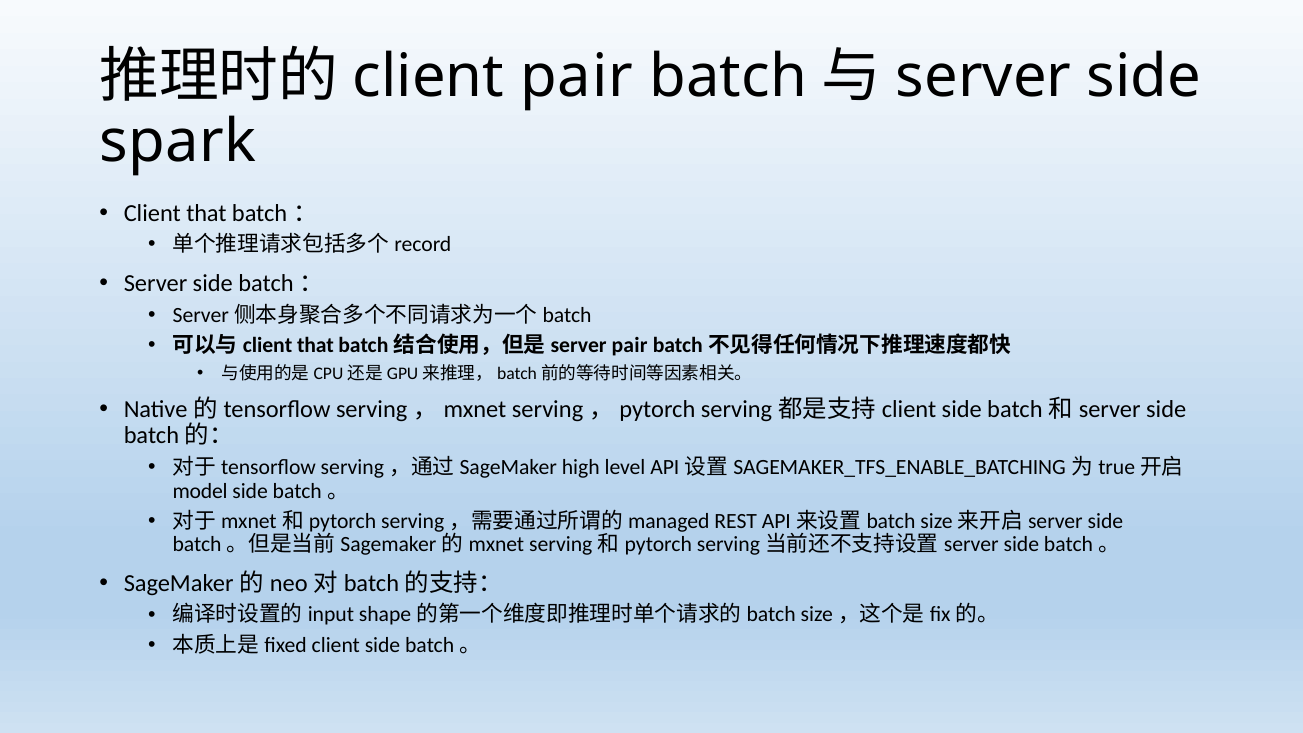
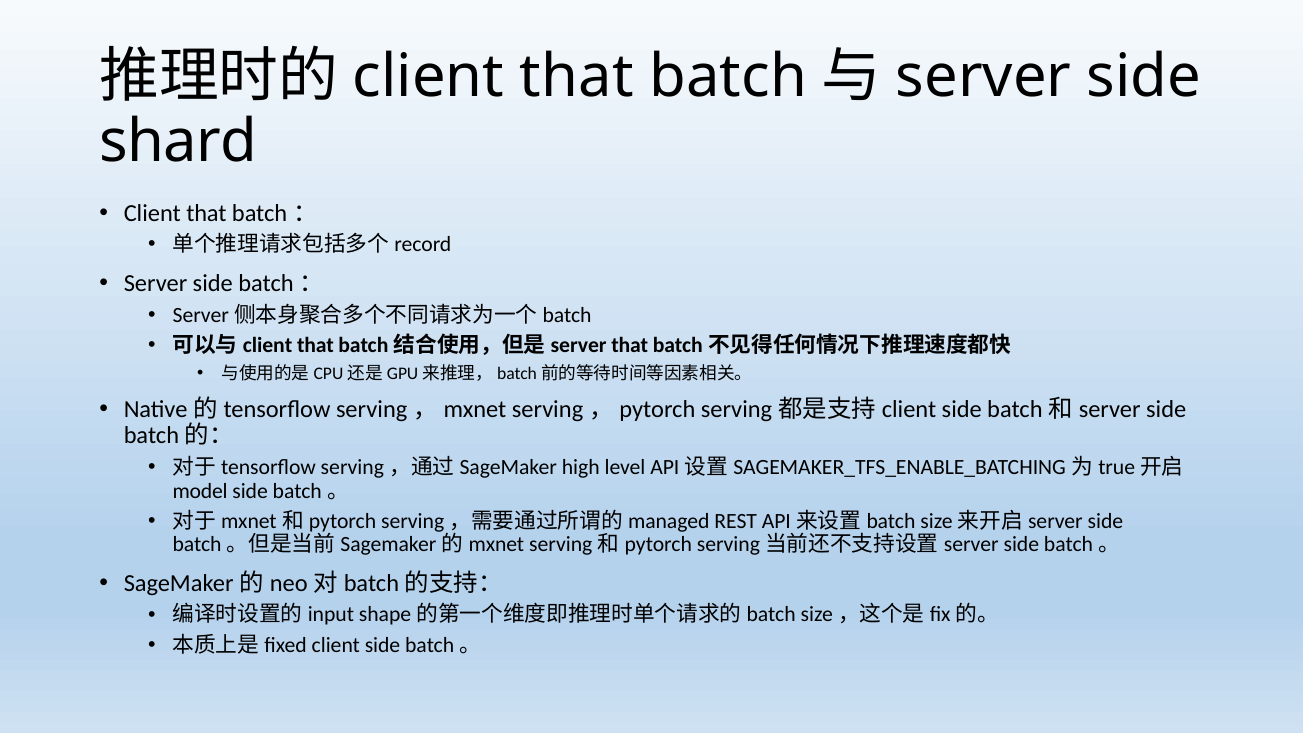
pair: pair -> that (577, 77)
spark: spark -> shard (178, 142)
pair: pair -> that (630, 345)
